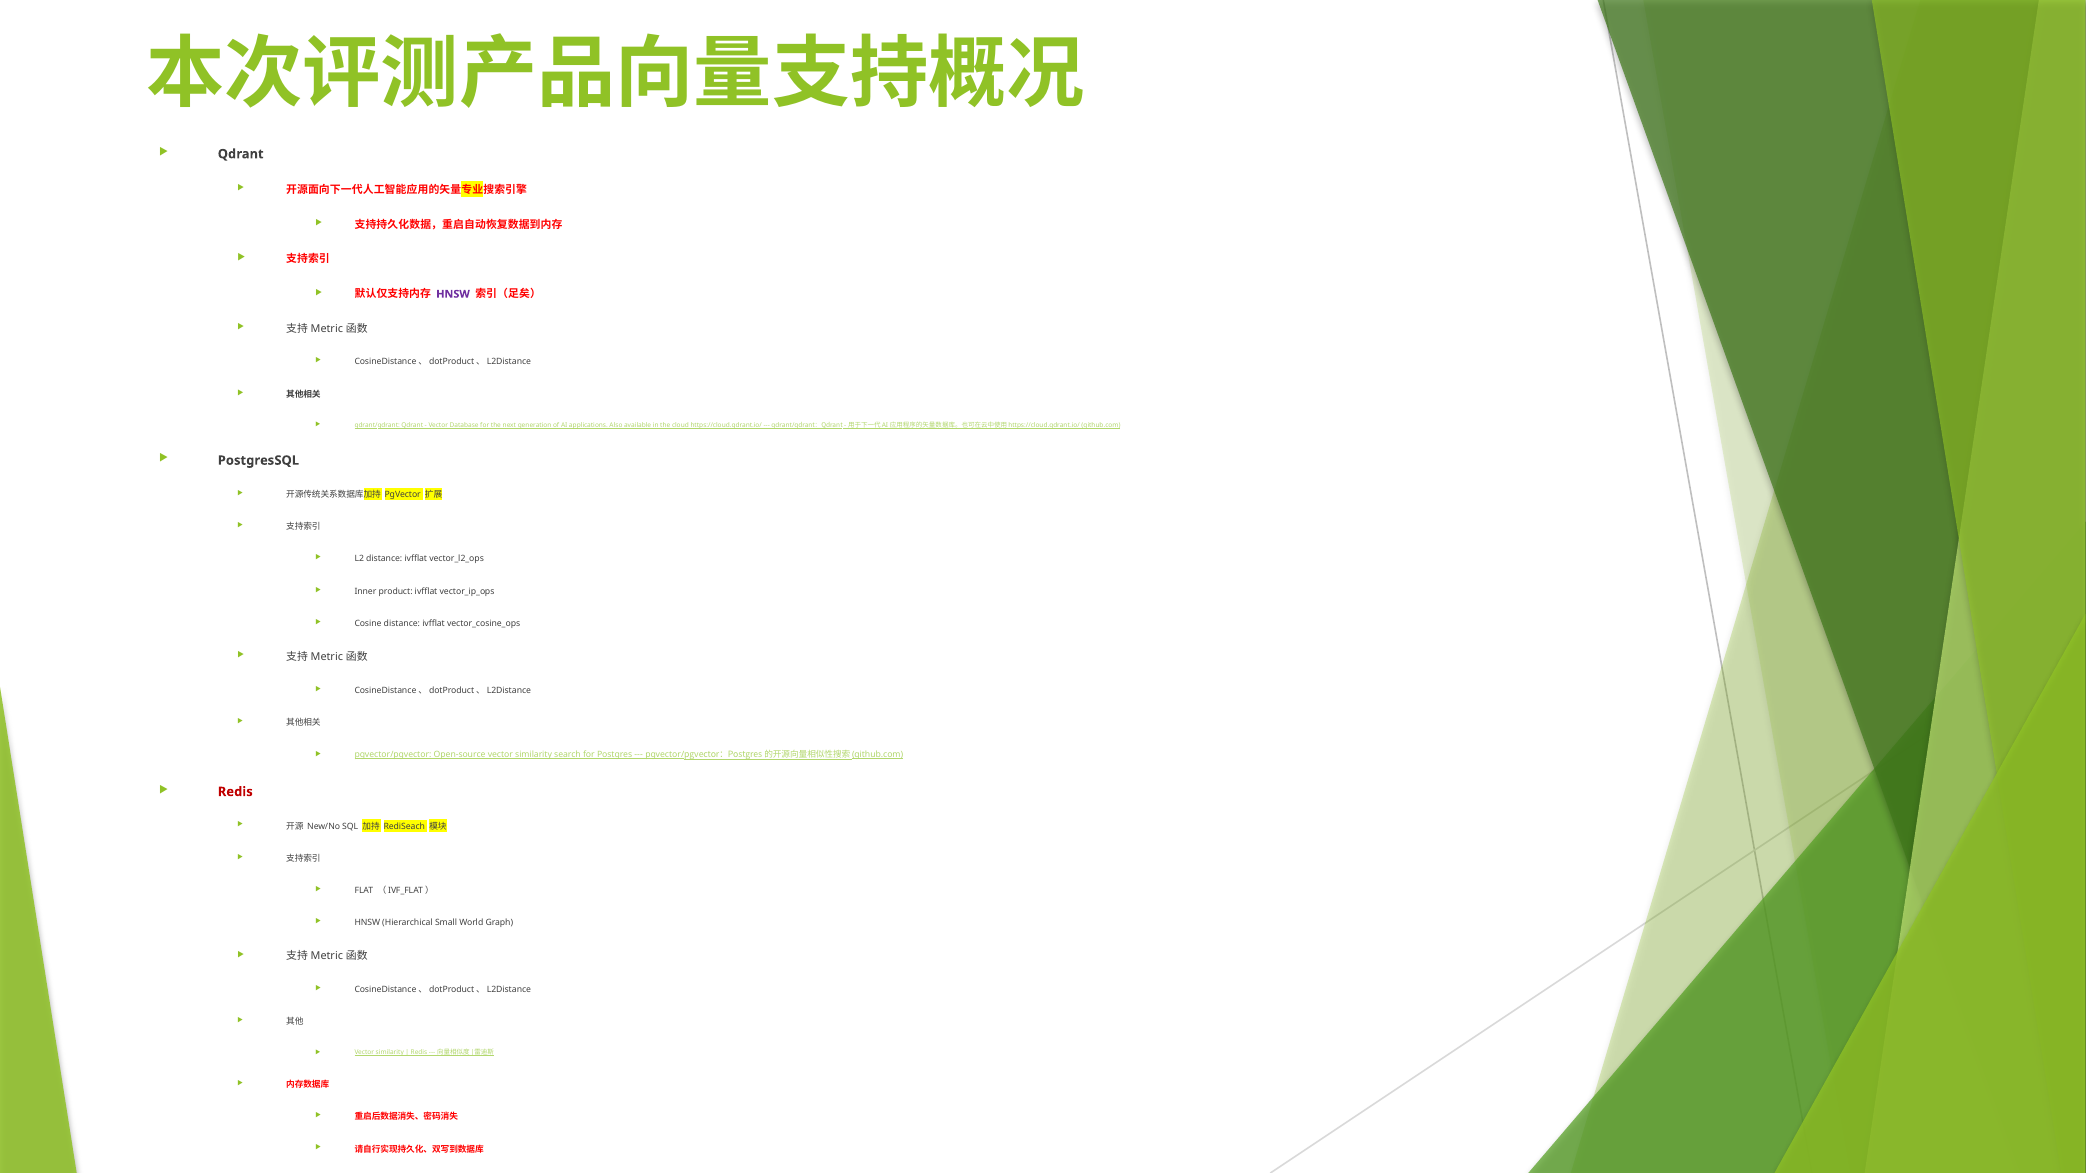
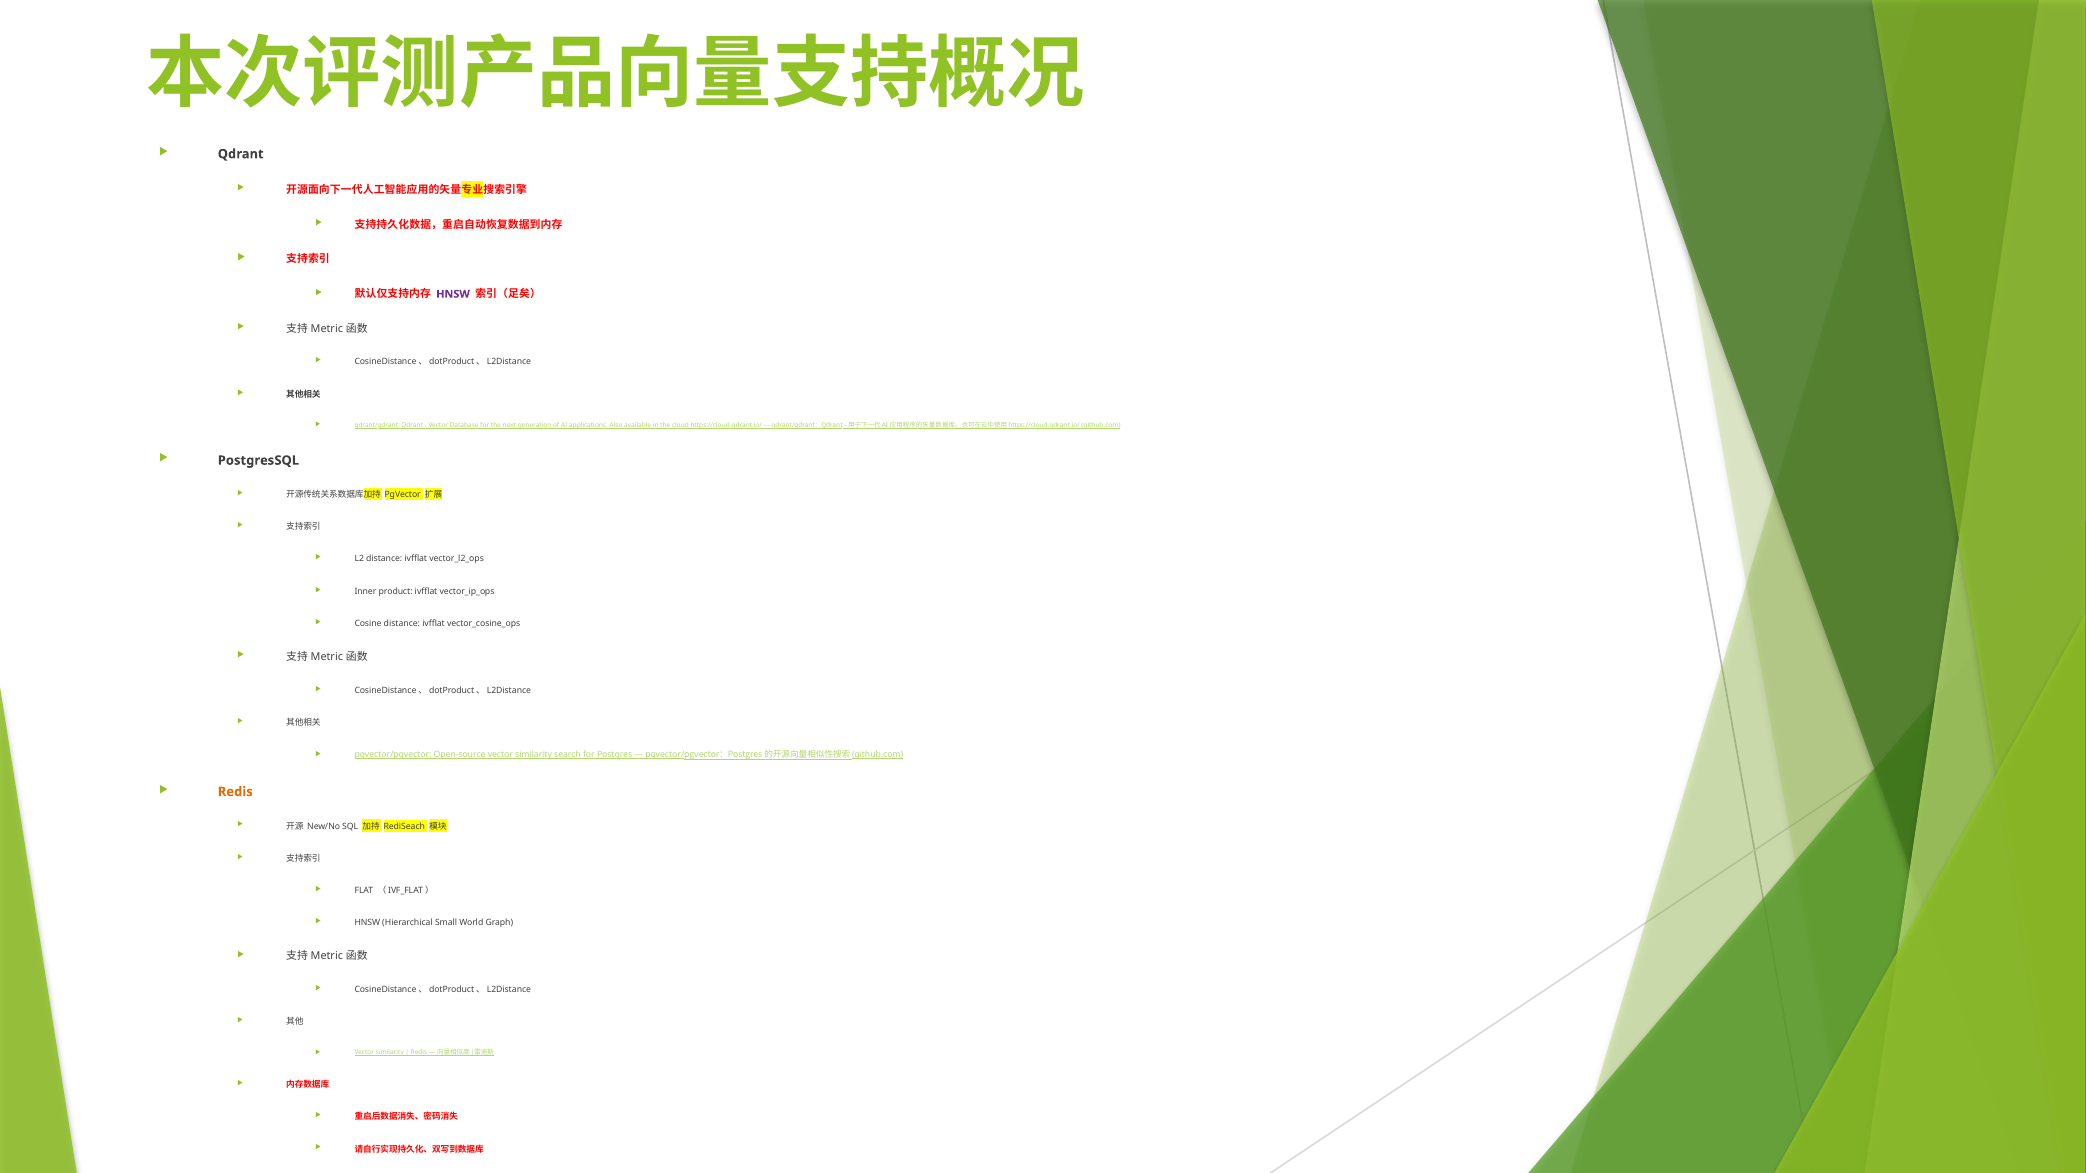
Redis colour: red -> orange (235, 792)
